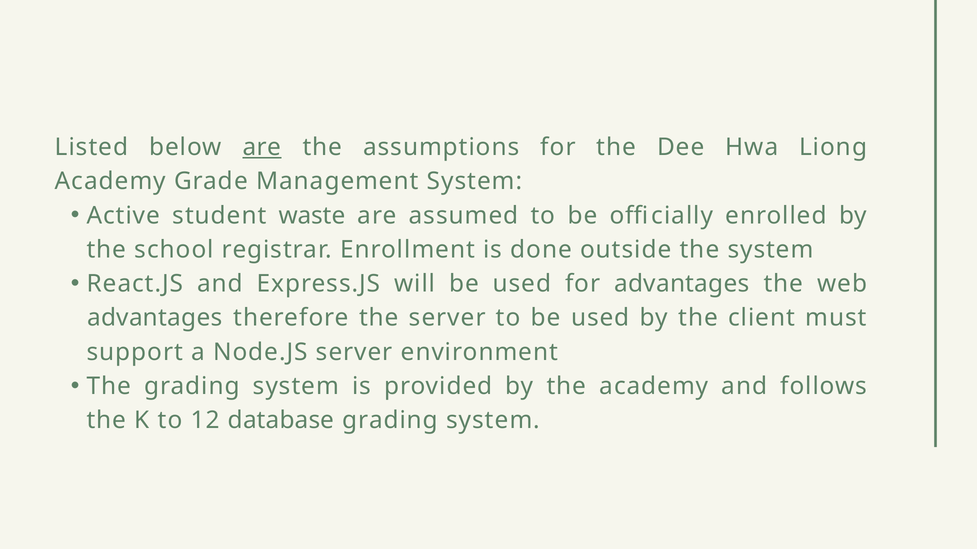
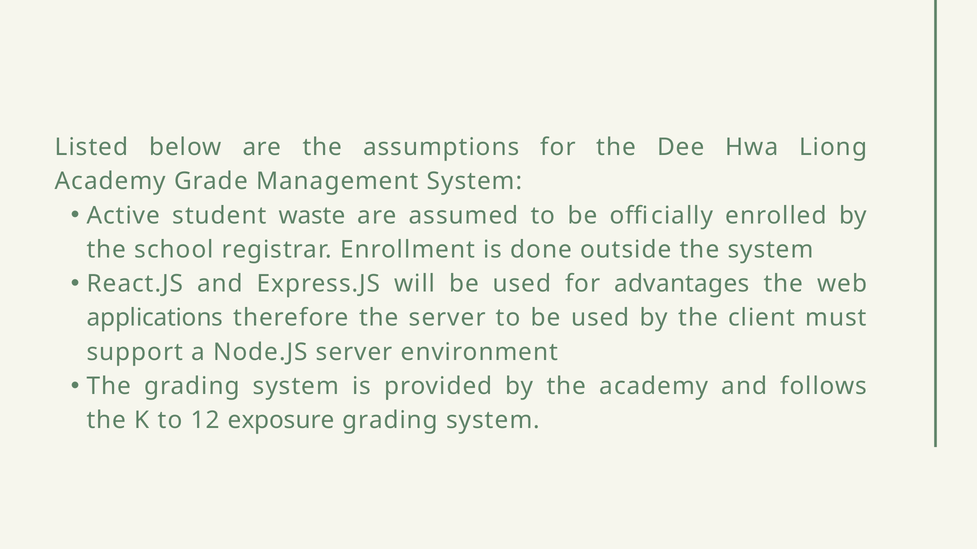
are underline: present -> none (262, 147)
advantages: advantages -> applications (155, 318)
database: database -> exposure (281, 421)
